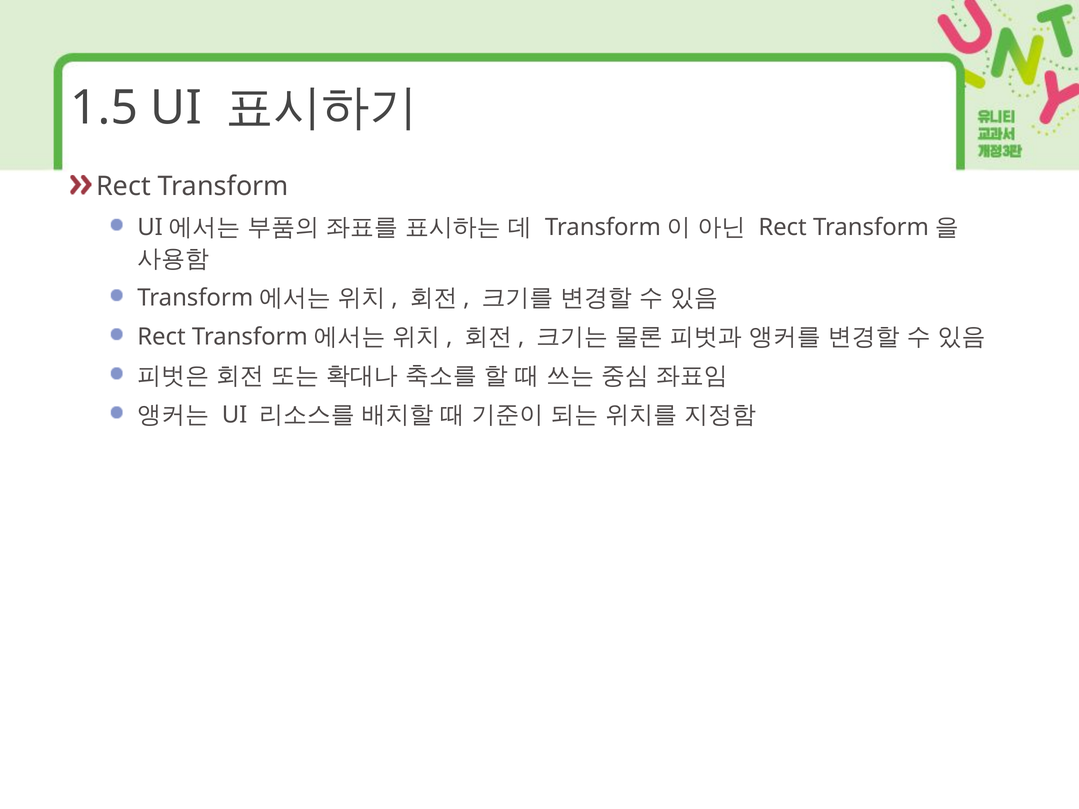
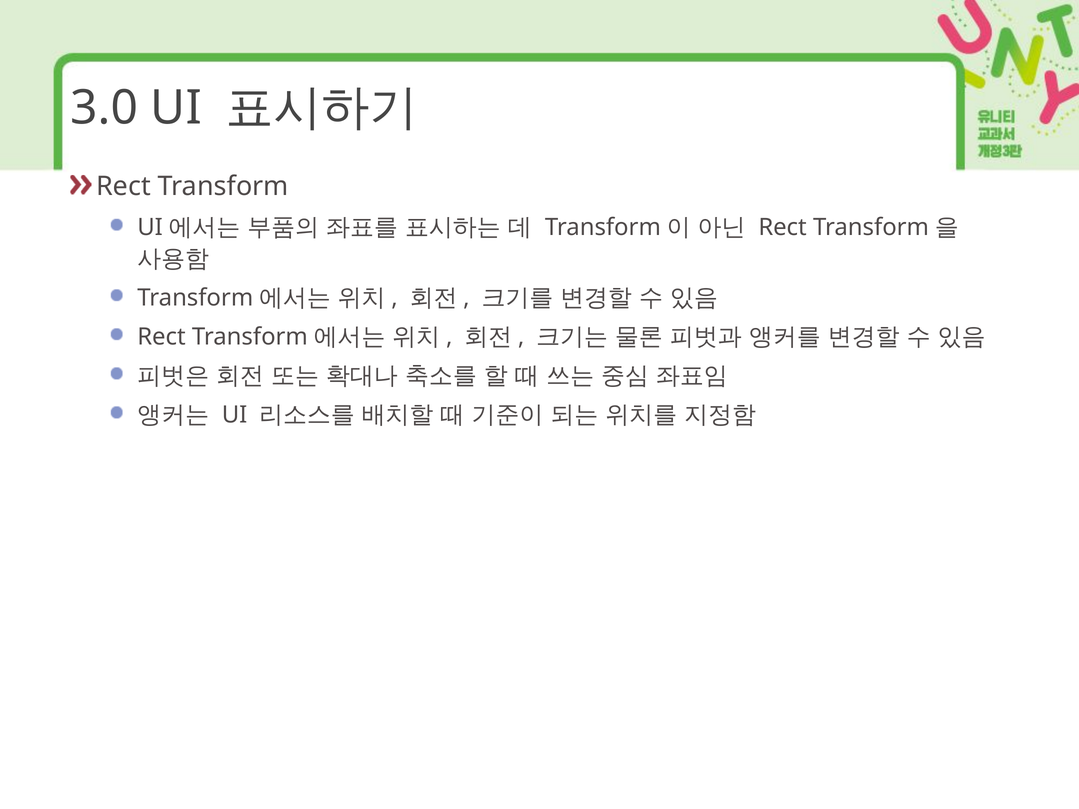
1.5: 1.5 -> 3.0 (104, 108)
